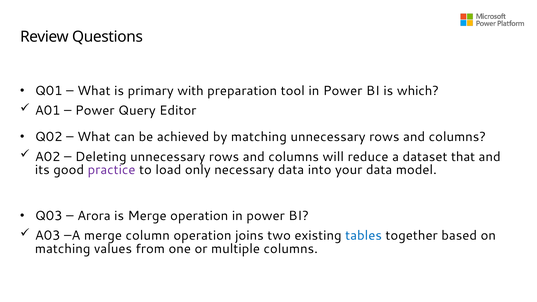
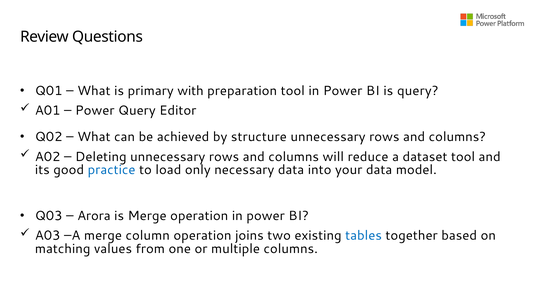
is which: which -> query (418, 91)
by matching: matching -> structure (259, 137)
dataset that: that -> tool (463, 157)
practice colour: purple -> blue (112, 170)
